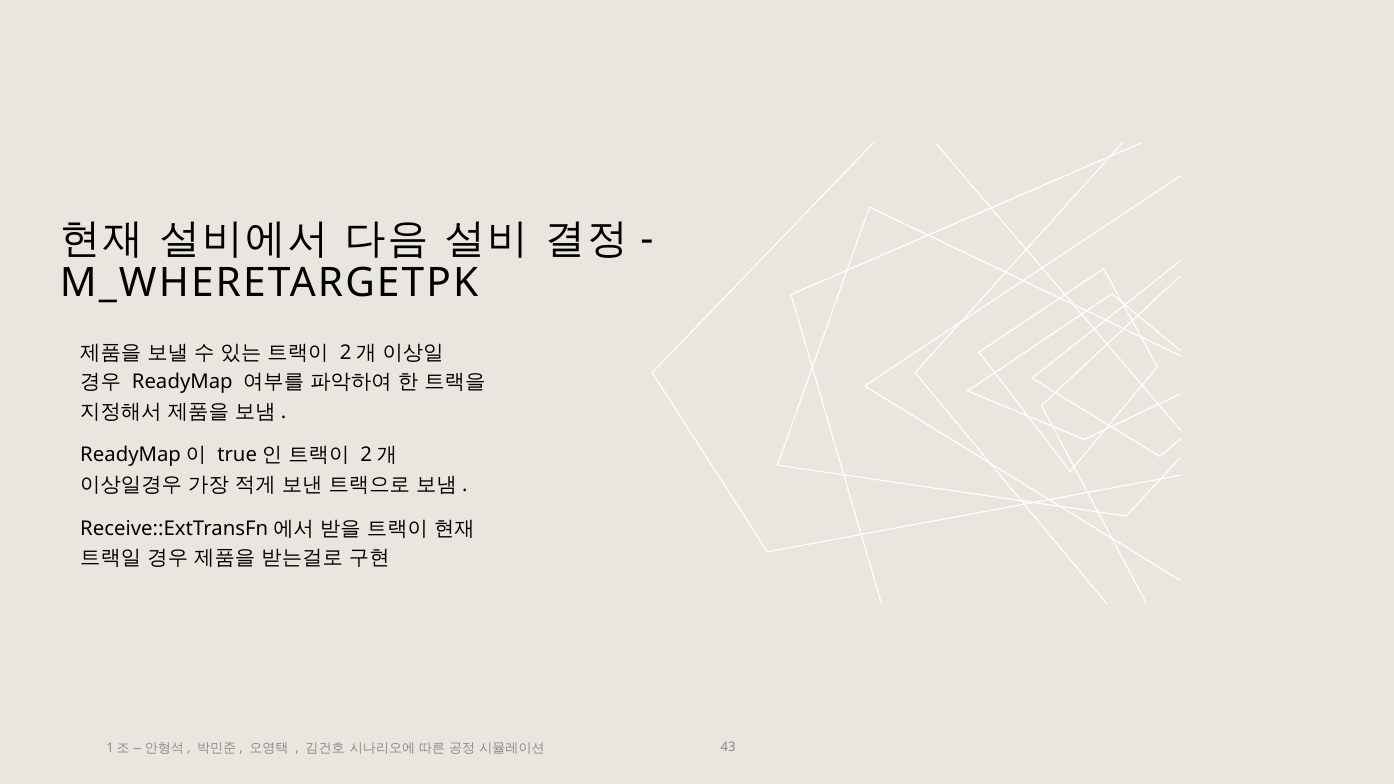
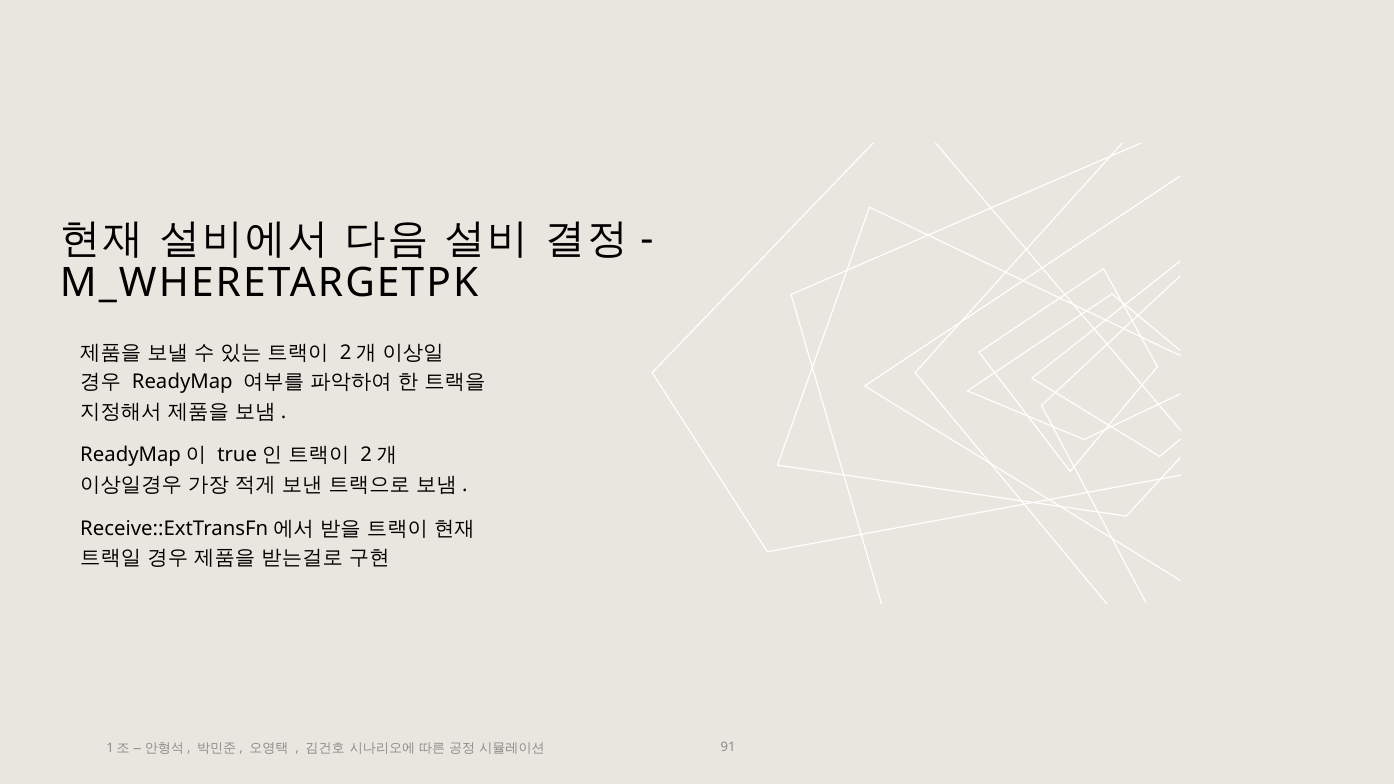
43: 43 -> 91 (728, 747)
